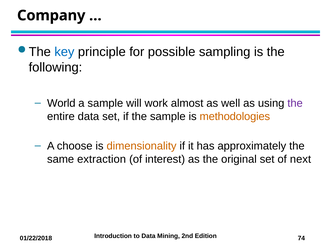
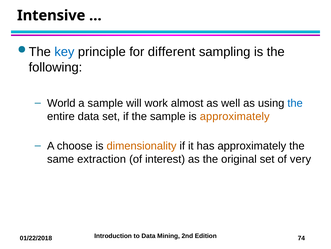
Company: Company -> Intensive (51, 15)
possible: possible -> different (172, 52)
the colour: purple -> blue (295, 103)
is methodologies: methodologies -> approximately (235, 116)
next: next -> very (301, 159)
